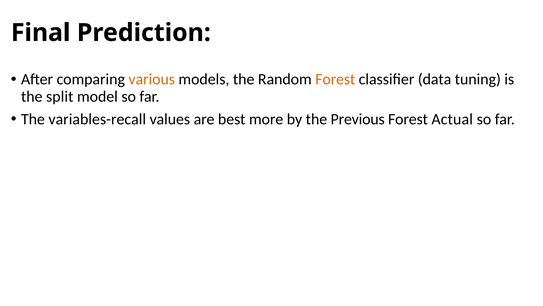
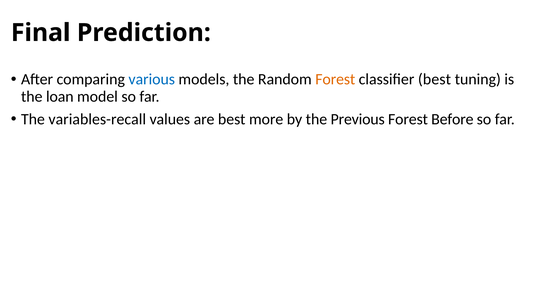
various colour: orange -> blue (152, 79)
classifier data: data -> best (434, 79)
split: split -> loan (60, 96)
Actual: Actual -> Before (452, 119)
